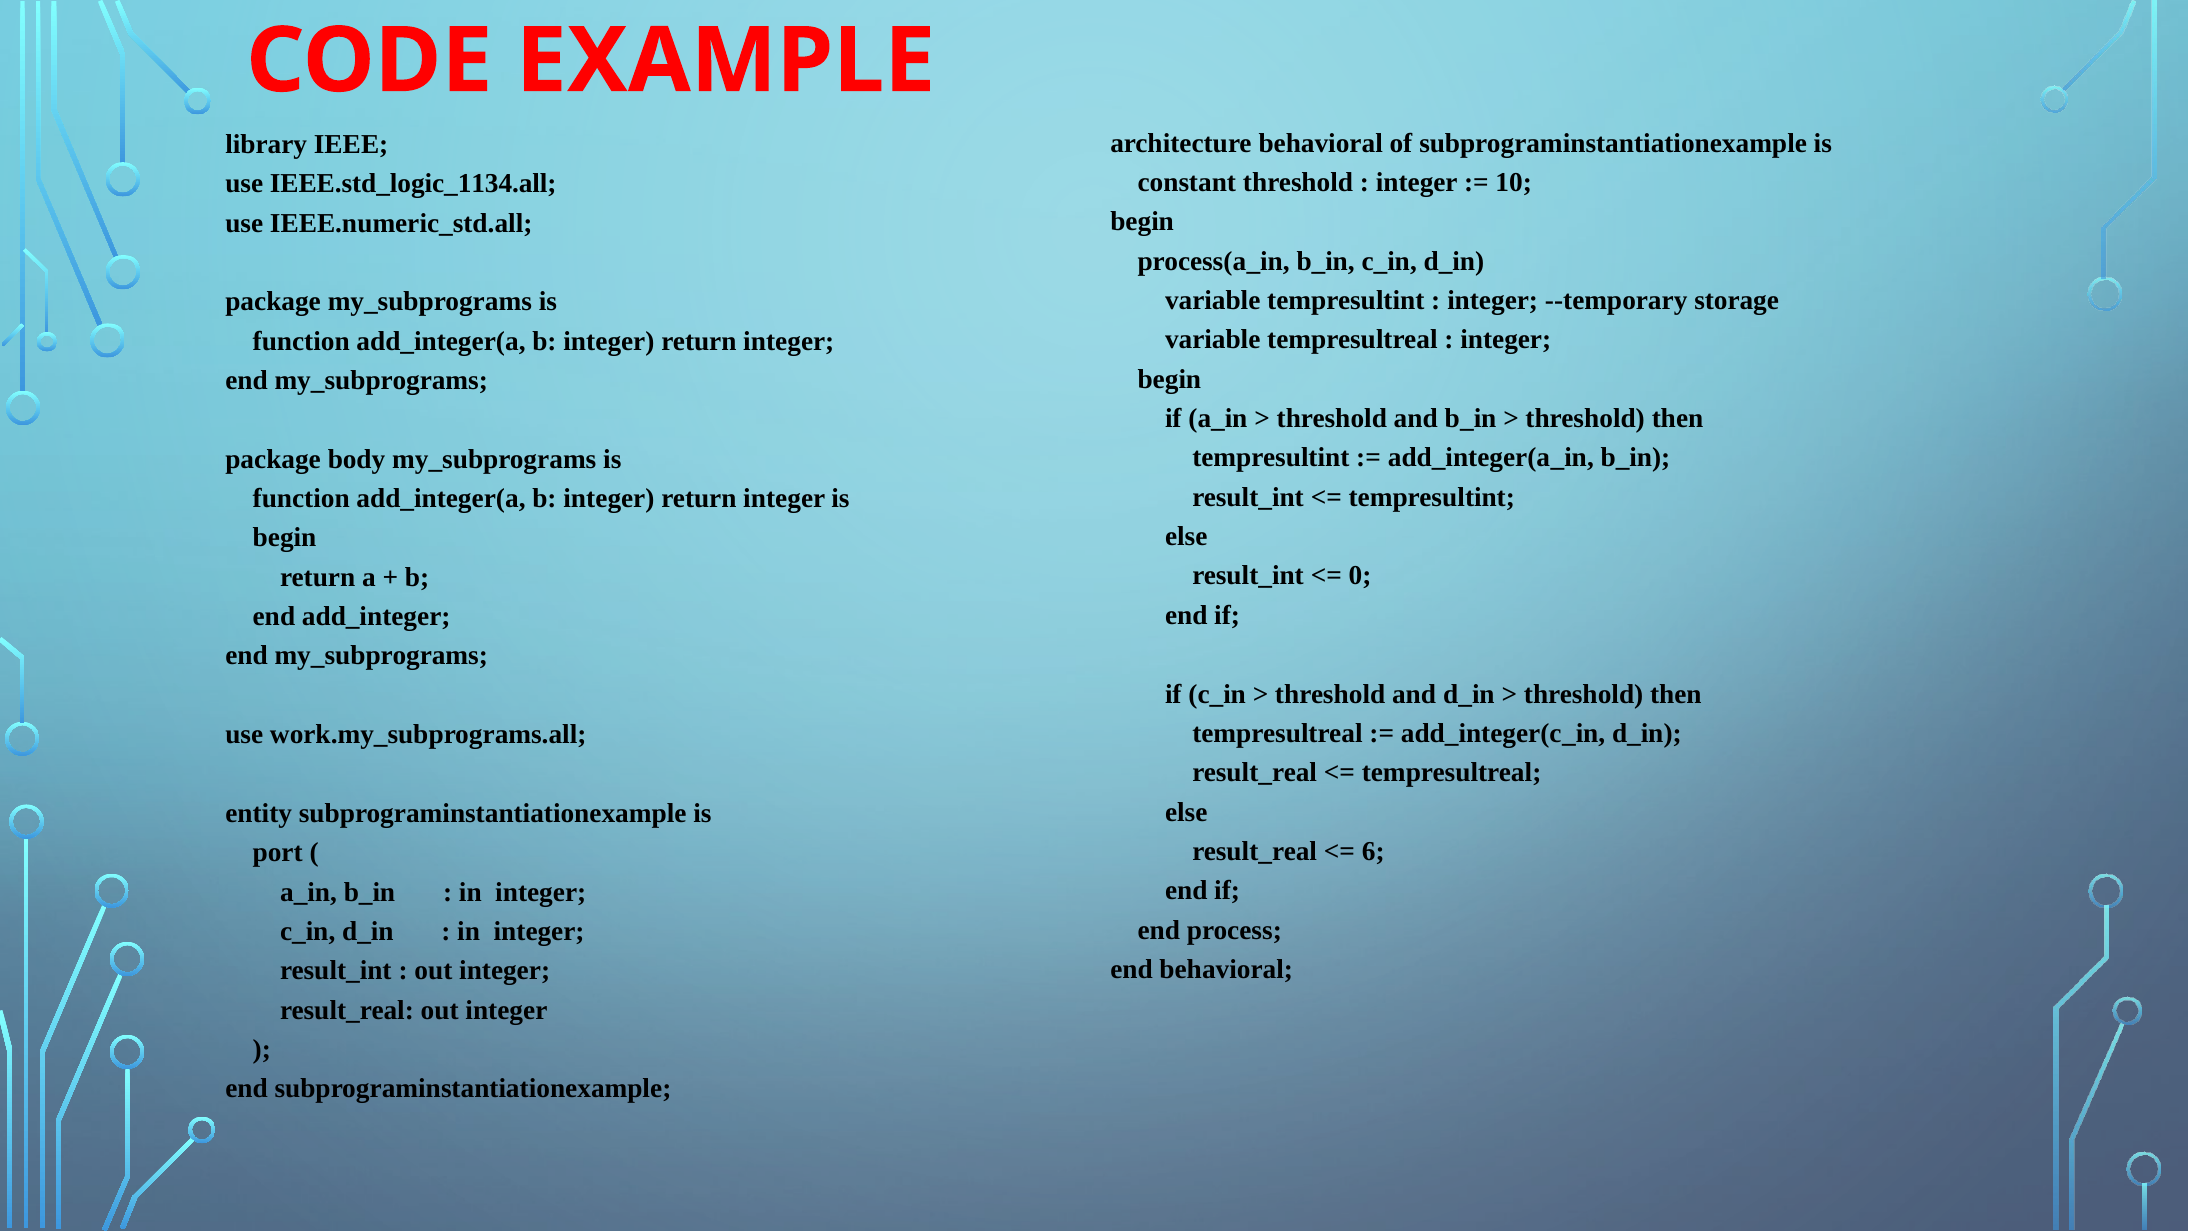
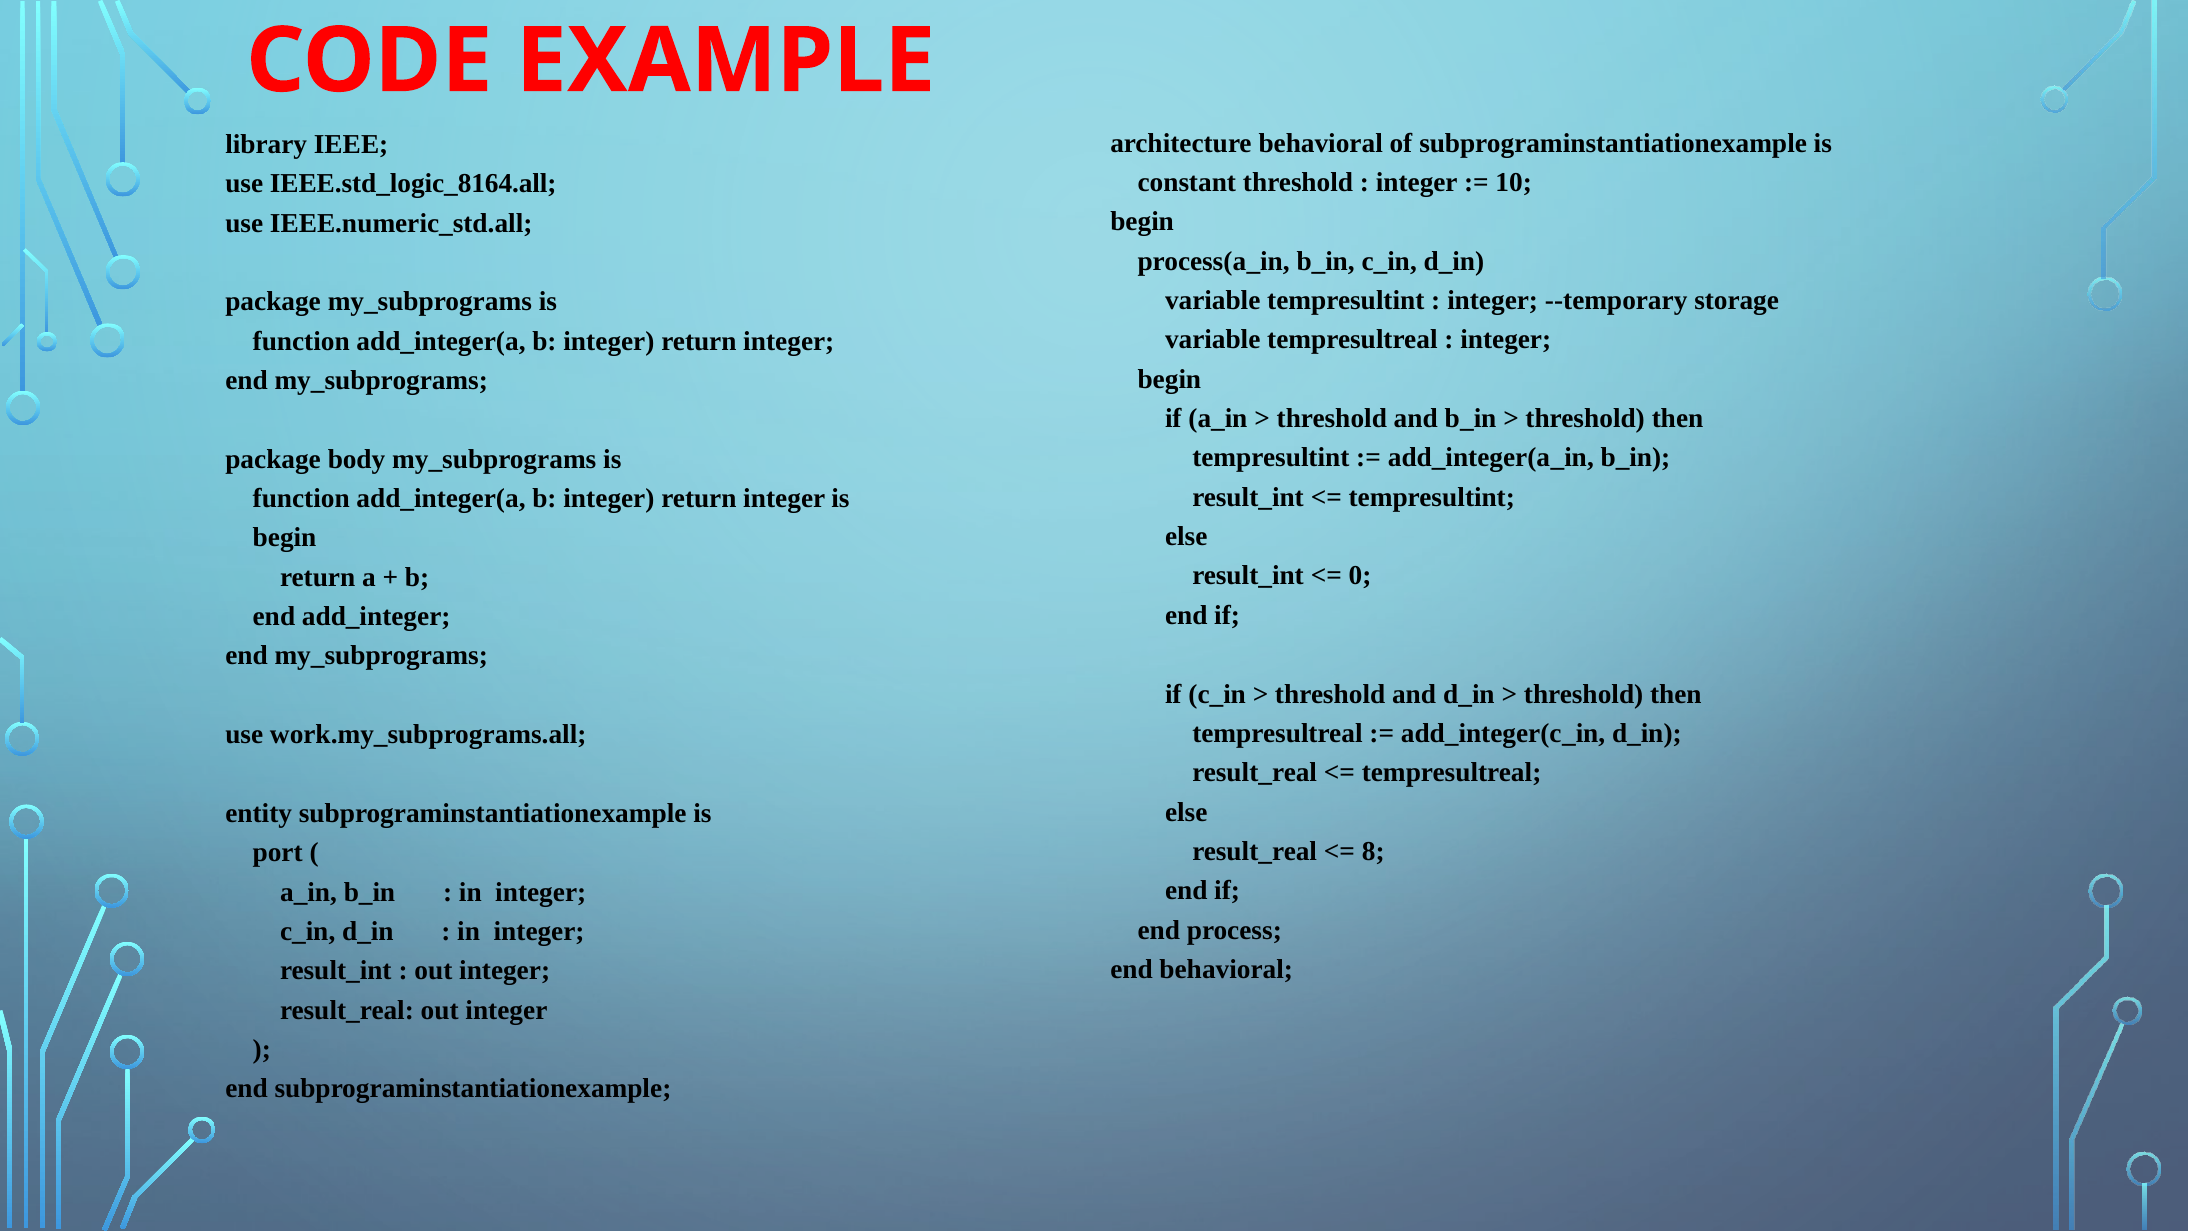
IEEE.std_logic_1134.all: IEEE.std_logic_1134.all -> IEEE.std_logic_8164.all (413, 184)
6: 6 -> 8 (1373, 851)
